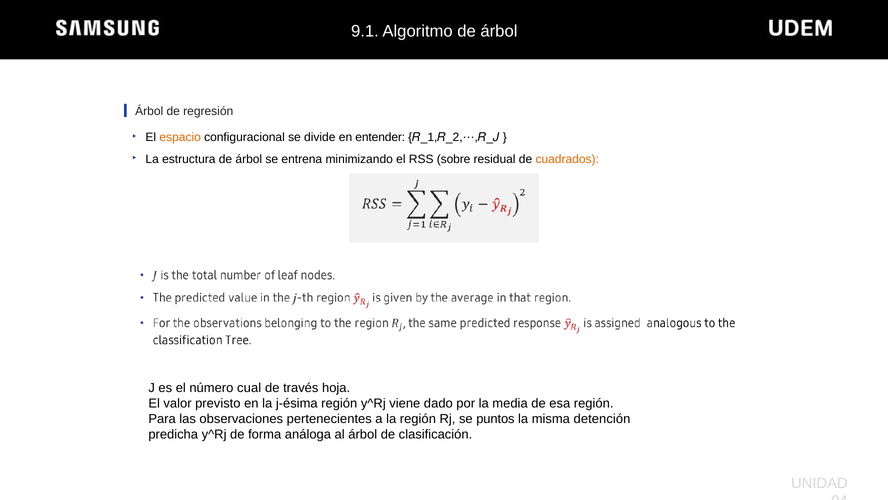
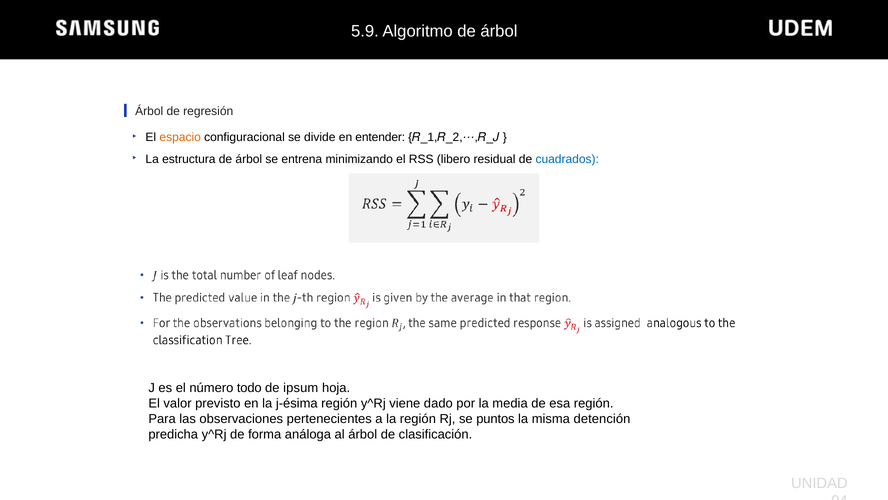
9.1: 9.1 -> 5.9 (365, 31)
sobre: sobre -> libero (454, 159)
cuadrados colour: orange -> blue (567, 159)
cual: cual -> todo (249, 388)
través: través -> ipsum (301, 388)
